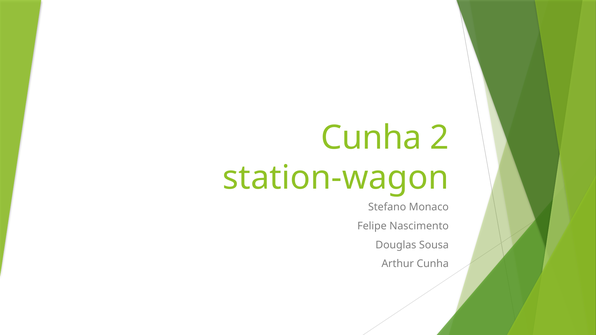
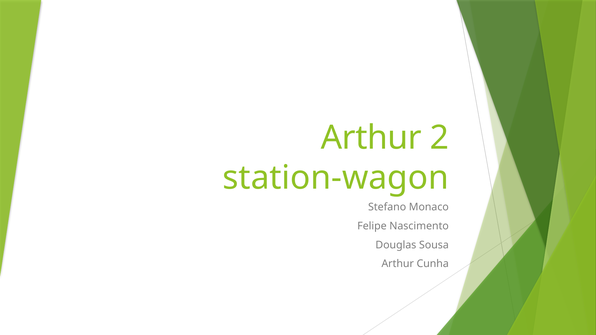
Cunha: Cunha -> Arthur (371, 138)
